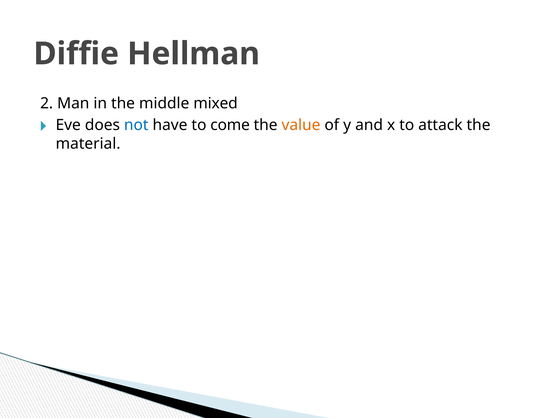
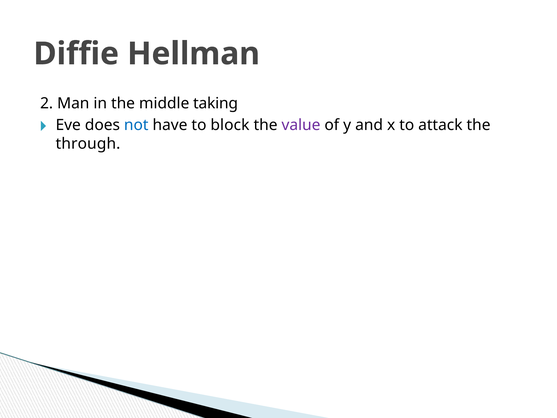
mixed: mixed -> taking (216, 103)
come: come -> block (230, 125)
value colour: orange -> purple (301, 125)
material: material -> through (88, 144)
